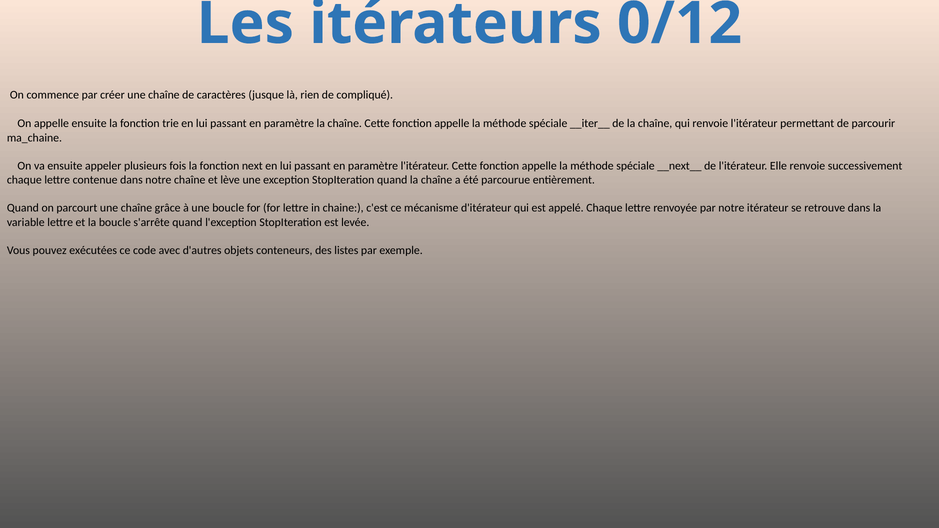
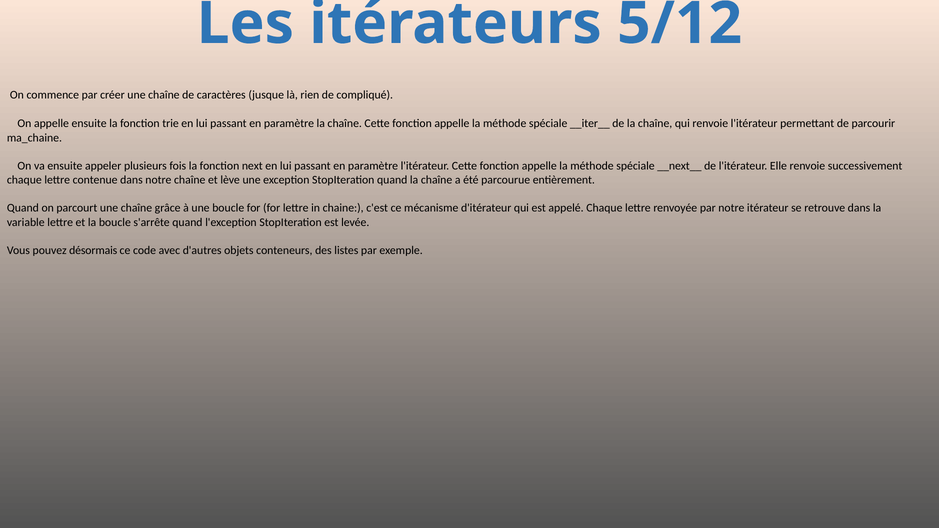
0/12: 0/12 -> 5/12 (680, 24)
exécutées: exécutées -> désormais (93, 250)
